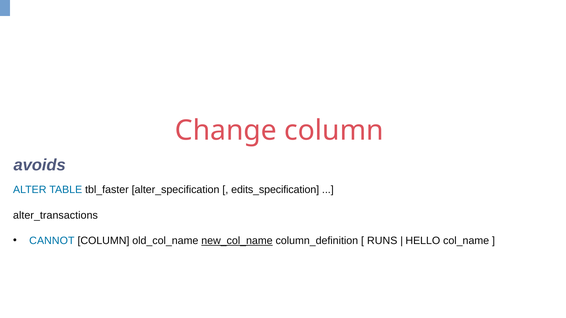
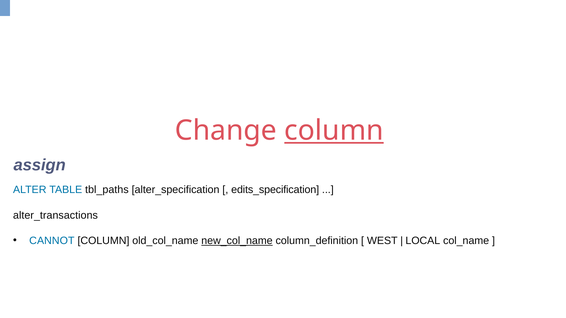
column underline: none -> present (334, 131)
avoids: avoids -> assign (40, 165)
tbl_faster: tbl_faster -> tbl_paths (107, 190)
RUNS: RUNS -> WEST (382, 241)
HELLO: HELLO -> LOCAL (423, 241)
